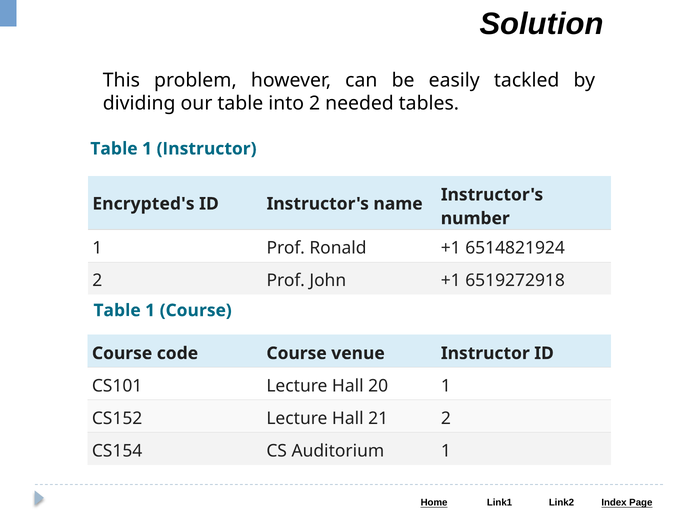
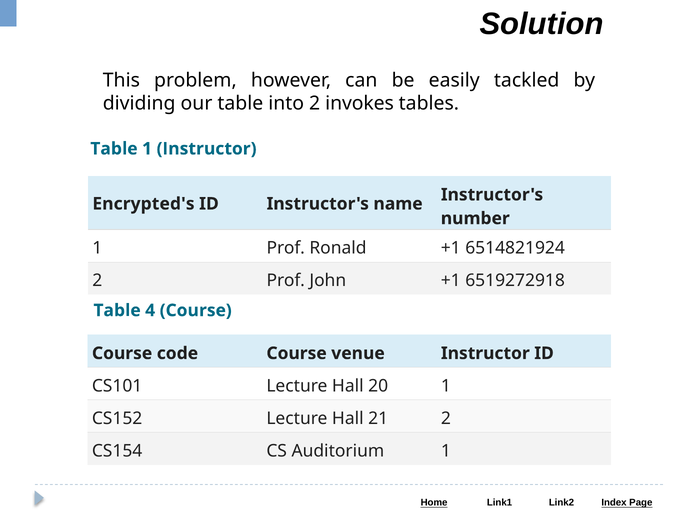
needed: needed -> invokes (360, 104)
1: 1 -> 4 (150, 311)
